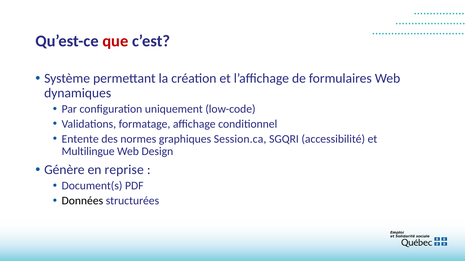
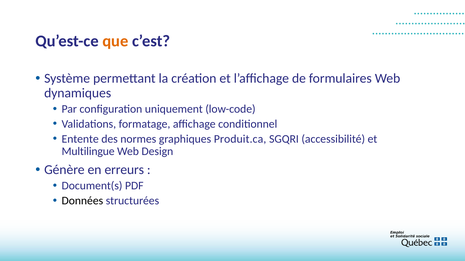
que colour: red -> orange (115, 41)
Session.ca: Session.ca -> Produit.ca (240, 139)
reprise: reprise -> erreurs (124, 170)
